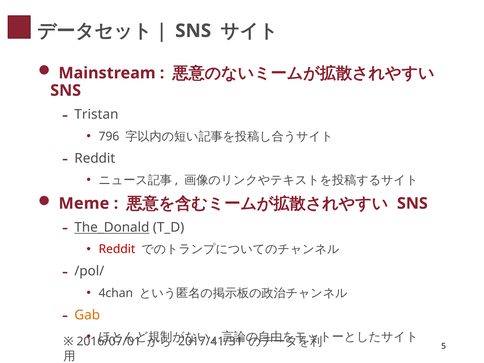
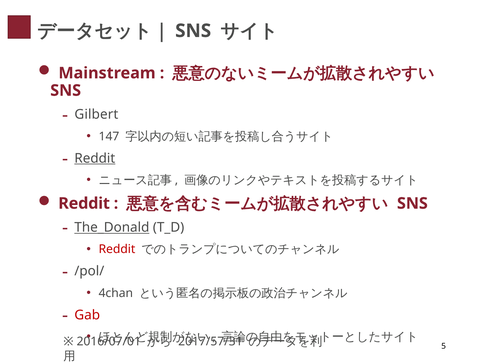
Tristan: Tristan -> Gilbert (96, 115)
796: 796 -> 147 (109, 136)
Reddit underline: none -> present (95, 158)
Meme: Meme -> Reddit (84, 203)
Gab colour: orange -> red (87, 315)
2017/41/31: 2017/41/31 -> 2017/57/31 (210, 342)
